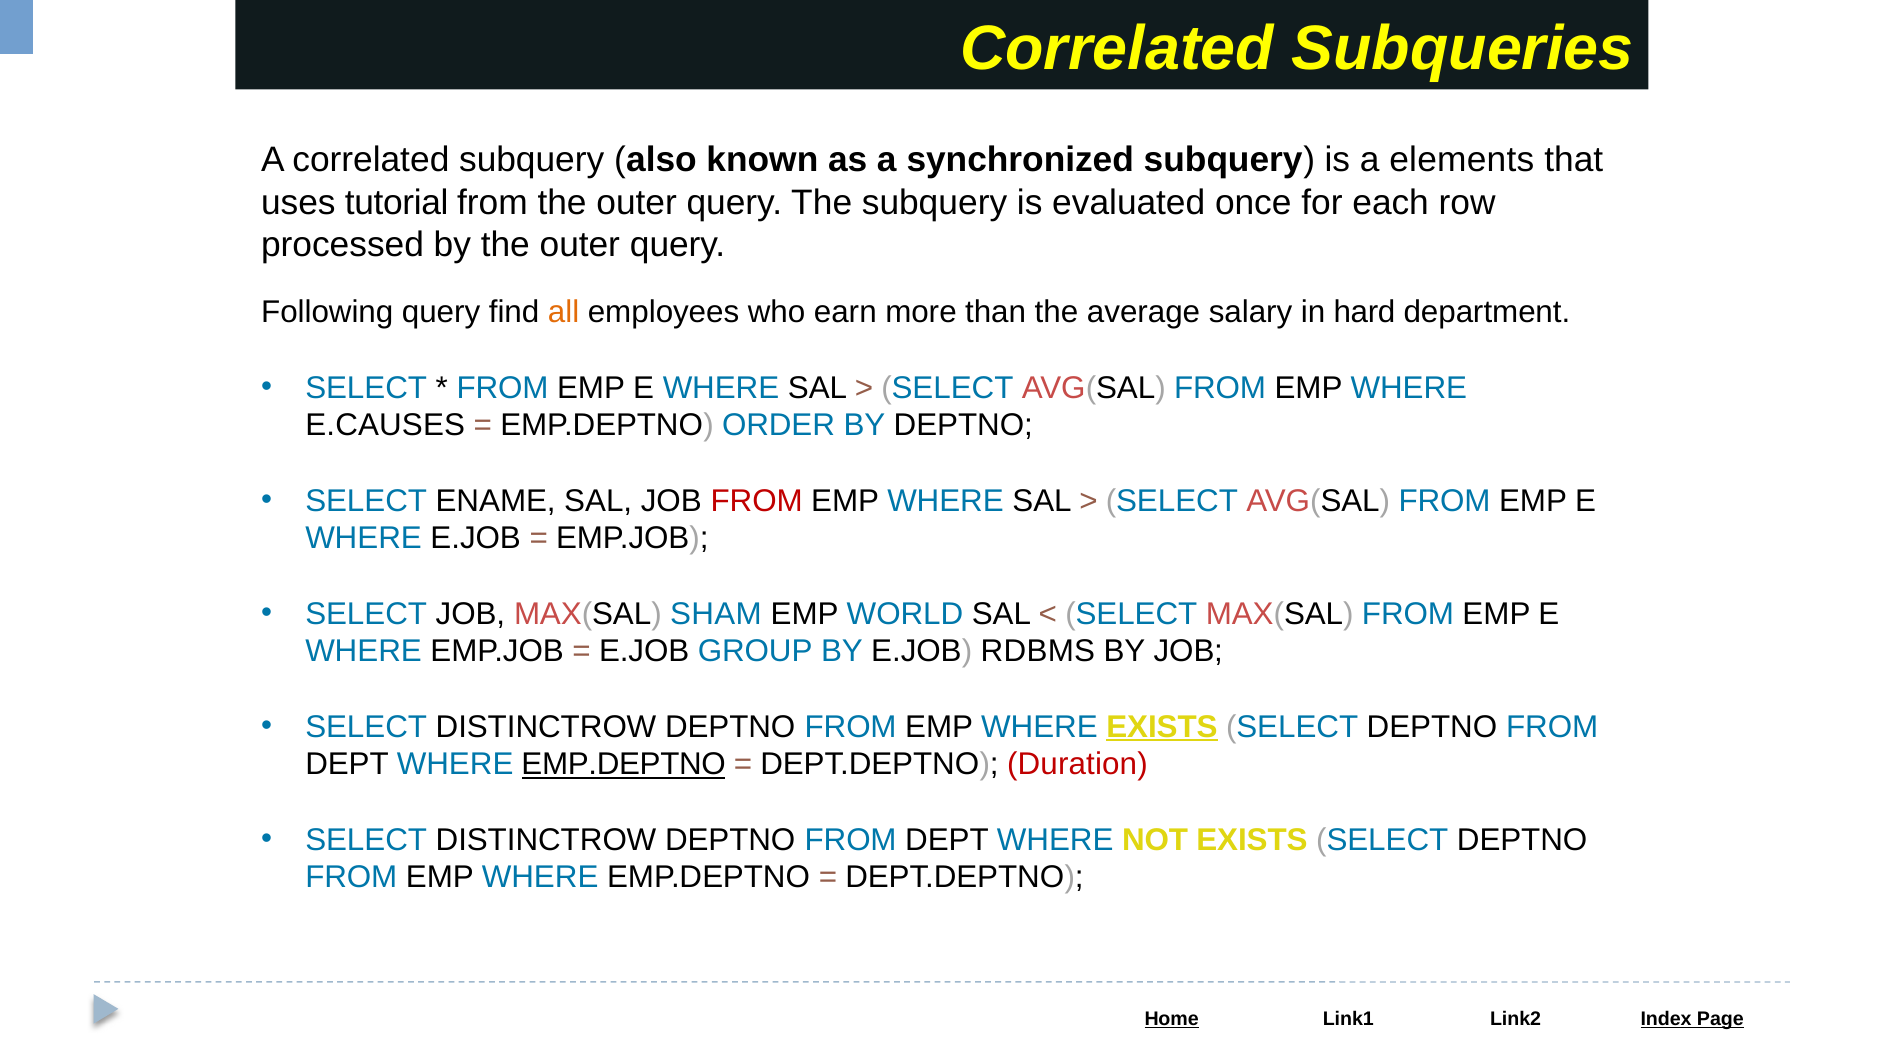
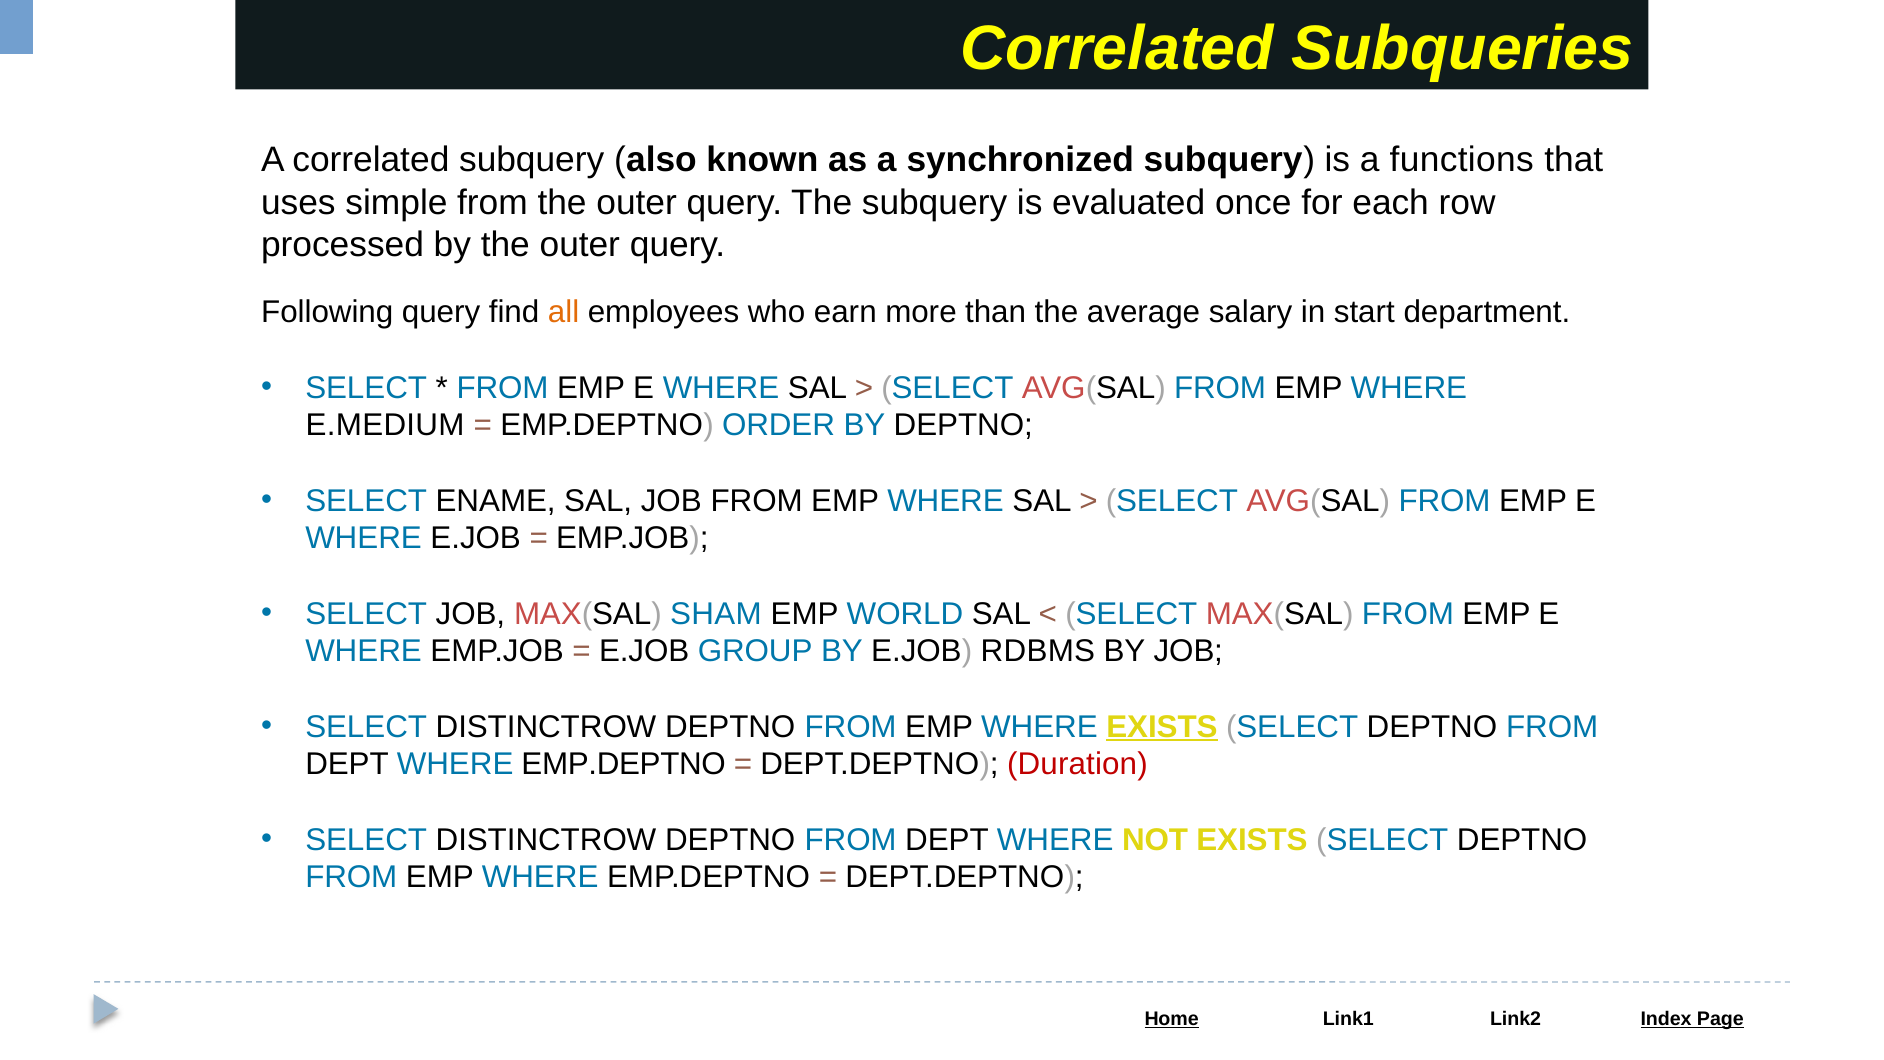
elements: elements -> functions (1462, 160)
tutorial: tutorial -> simple (396, 202)
hard: hard -> start (1364, 312)
E.CAUSES: E.CAUSES -> E.MEDIUM (385, 425)
FROM colour: red -> black (757, 501)
EMP.DEPTNO underline: present -> none (624, 764)
